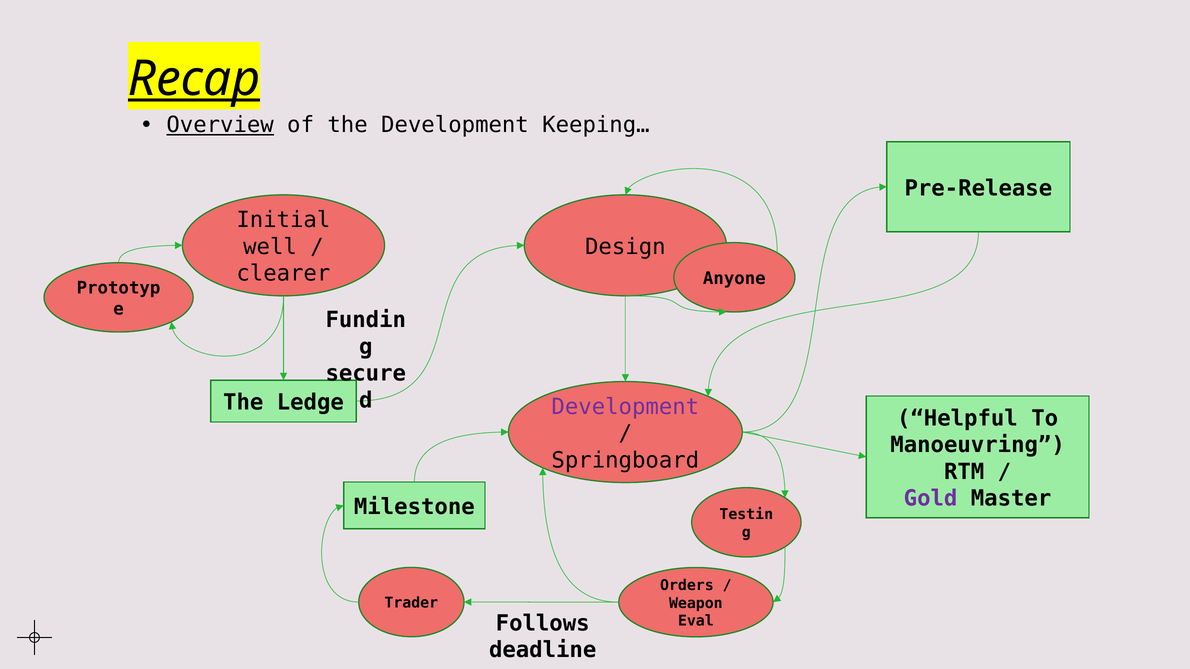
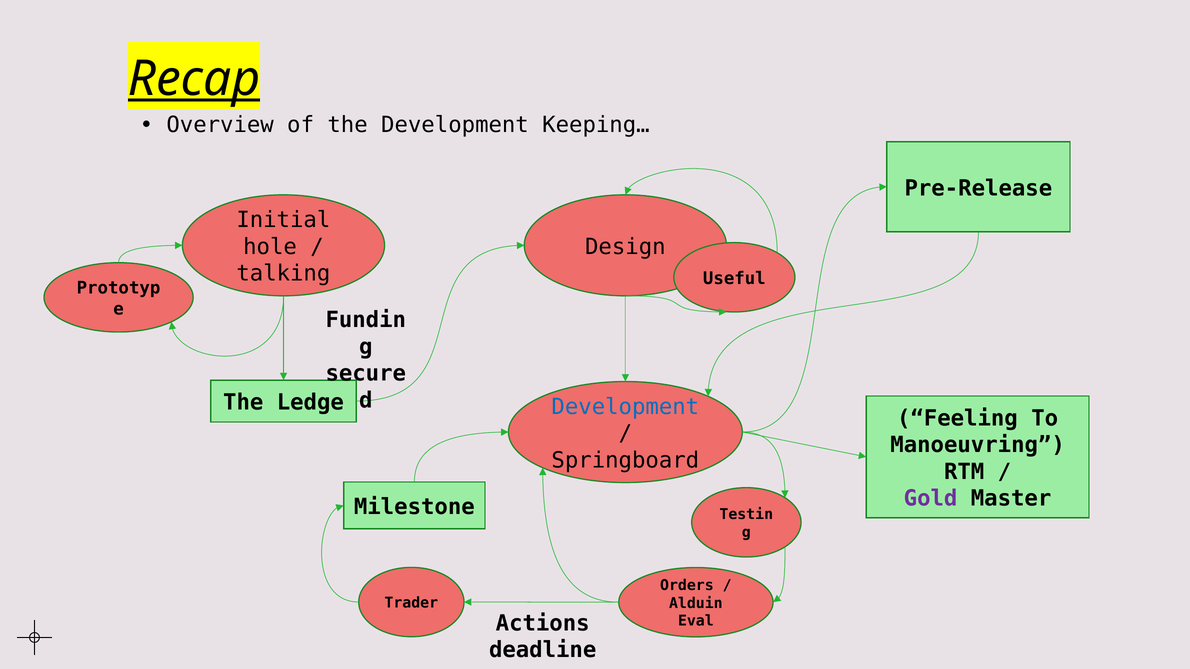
Overview underline: present -> none (220, 125)
well: well -> hole (270, 247)
clearer: clearer -> talking (283, 274)
Anyone: Anyone -> Useful (734, 279)
Development colour: purple -> blue (625, 407)
Helpful: Helpful -> Feeling (957, 419)
Weapon: Weapon -> Alduin (696, 604)
Follows: Follows -> Actions (543, 623)
